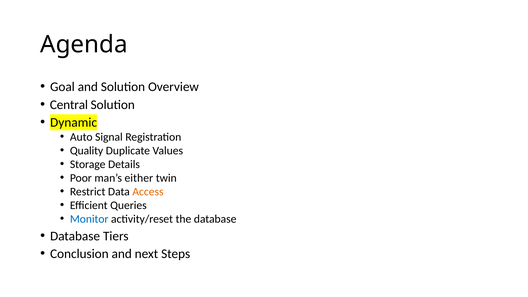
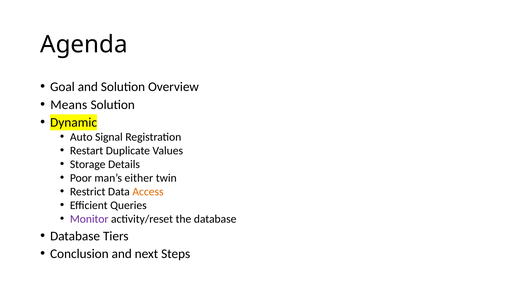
Central: Central -> Means (69, 105)
Quality: Quality -> Restart (87, 151)
Monitor colour: blue -> purple (89, 219)
